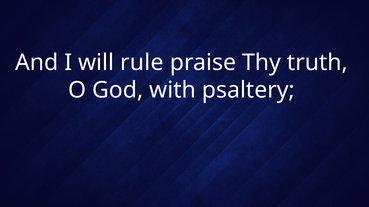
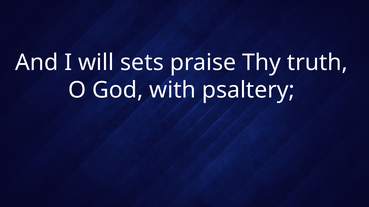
rule: rule -> sets (142, 63)
